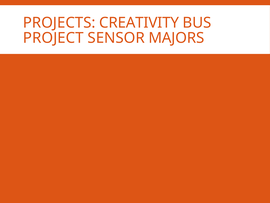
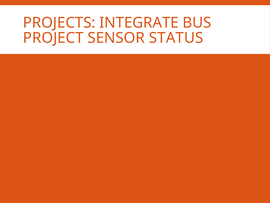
CREATIVITY: CREATIVITY -> INTEGRATE (139, 23)
MAJORS: MAJORS -> STATUS (176, 38)
